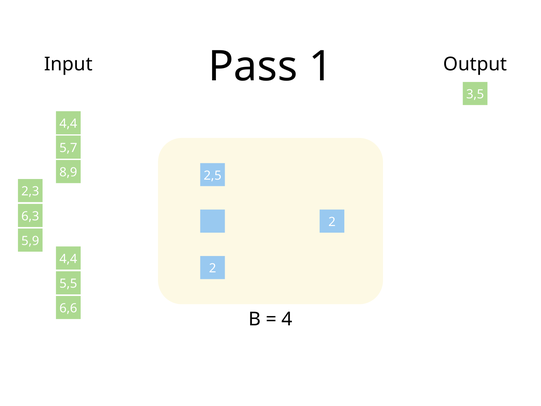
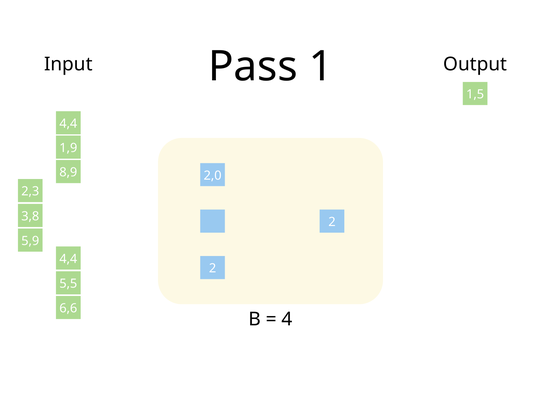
3,5: 3,5 -> 1,5 (475, 94)
5,7: 5,7 -> 1,9 (68, 148)
2,5: 2,5 -> 2,0 (213, 175)
6,3: 6,3 -> 3,8 (30, 216)
